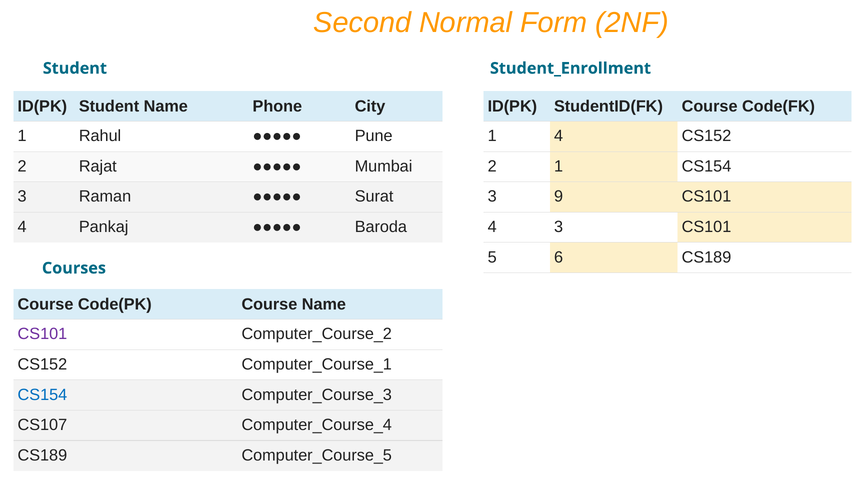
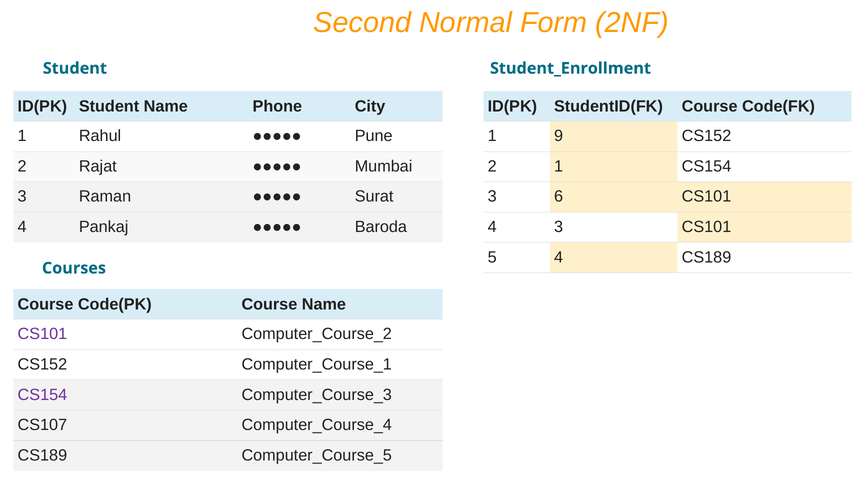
1 4: 4 -> 9 (559, 136)
9: 9 -> 6 (559, 196)
5 6: 6 -> 4 (559, 257)
CS154 colour: blue -> purple (42, 394)
